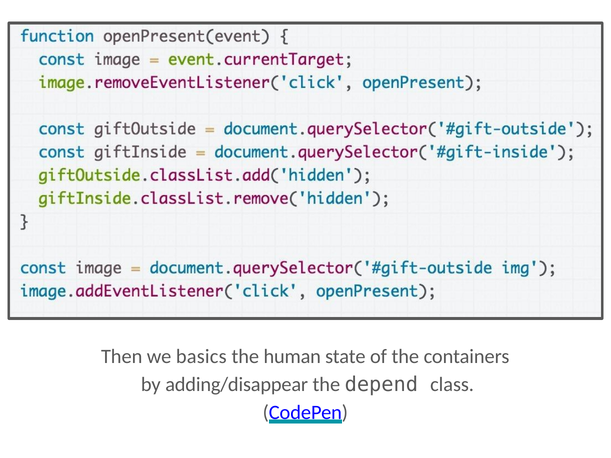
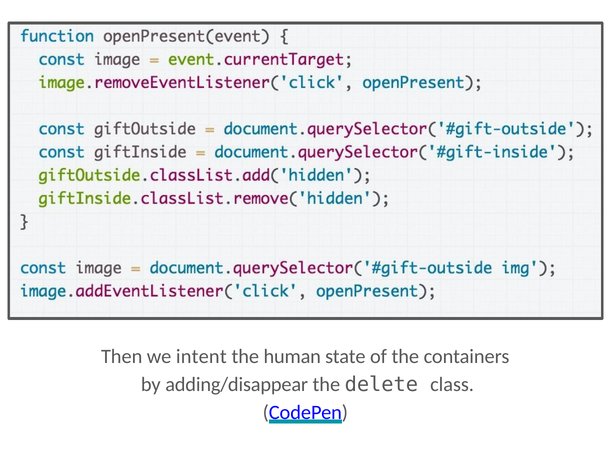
basics: basics -> intent (201, 357)
depend: depend -> delete (381, 385)
